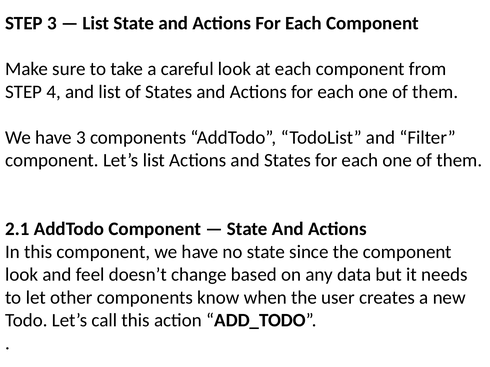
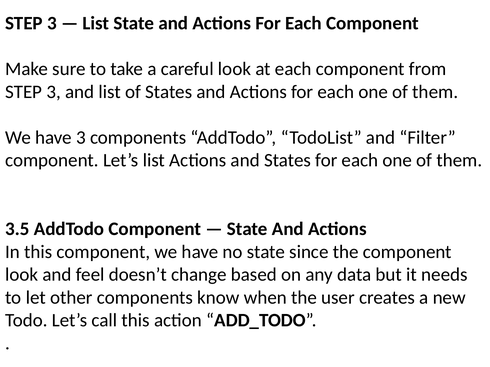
4: 4 -> 3 (54, 92)
2.1: 2.1 -> 3.5 (17, 229)
